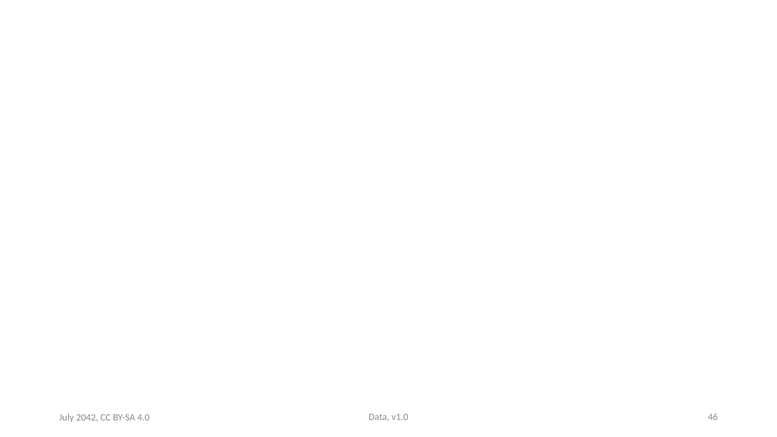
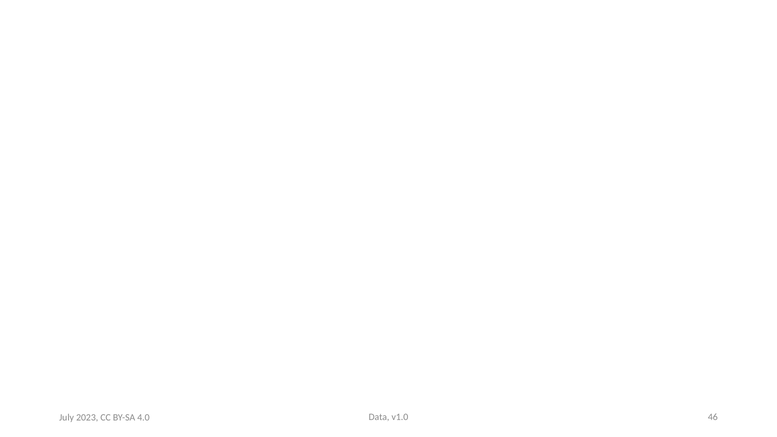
2042: 2042 -> 2023 (87, 417)
